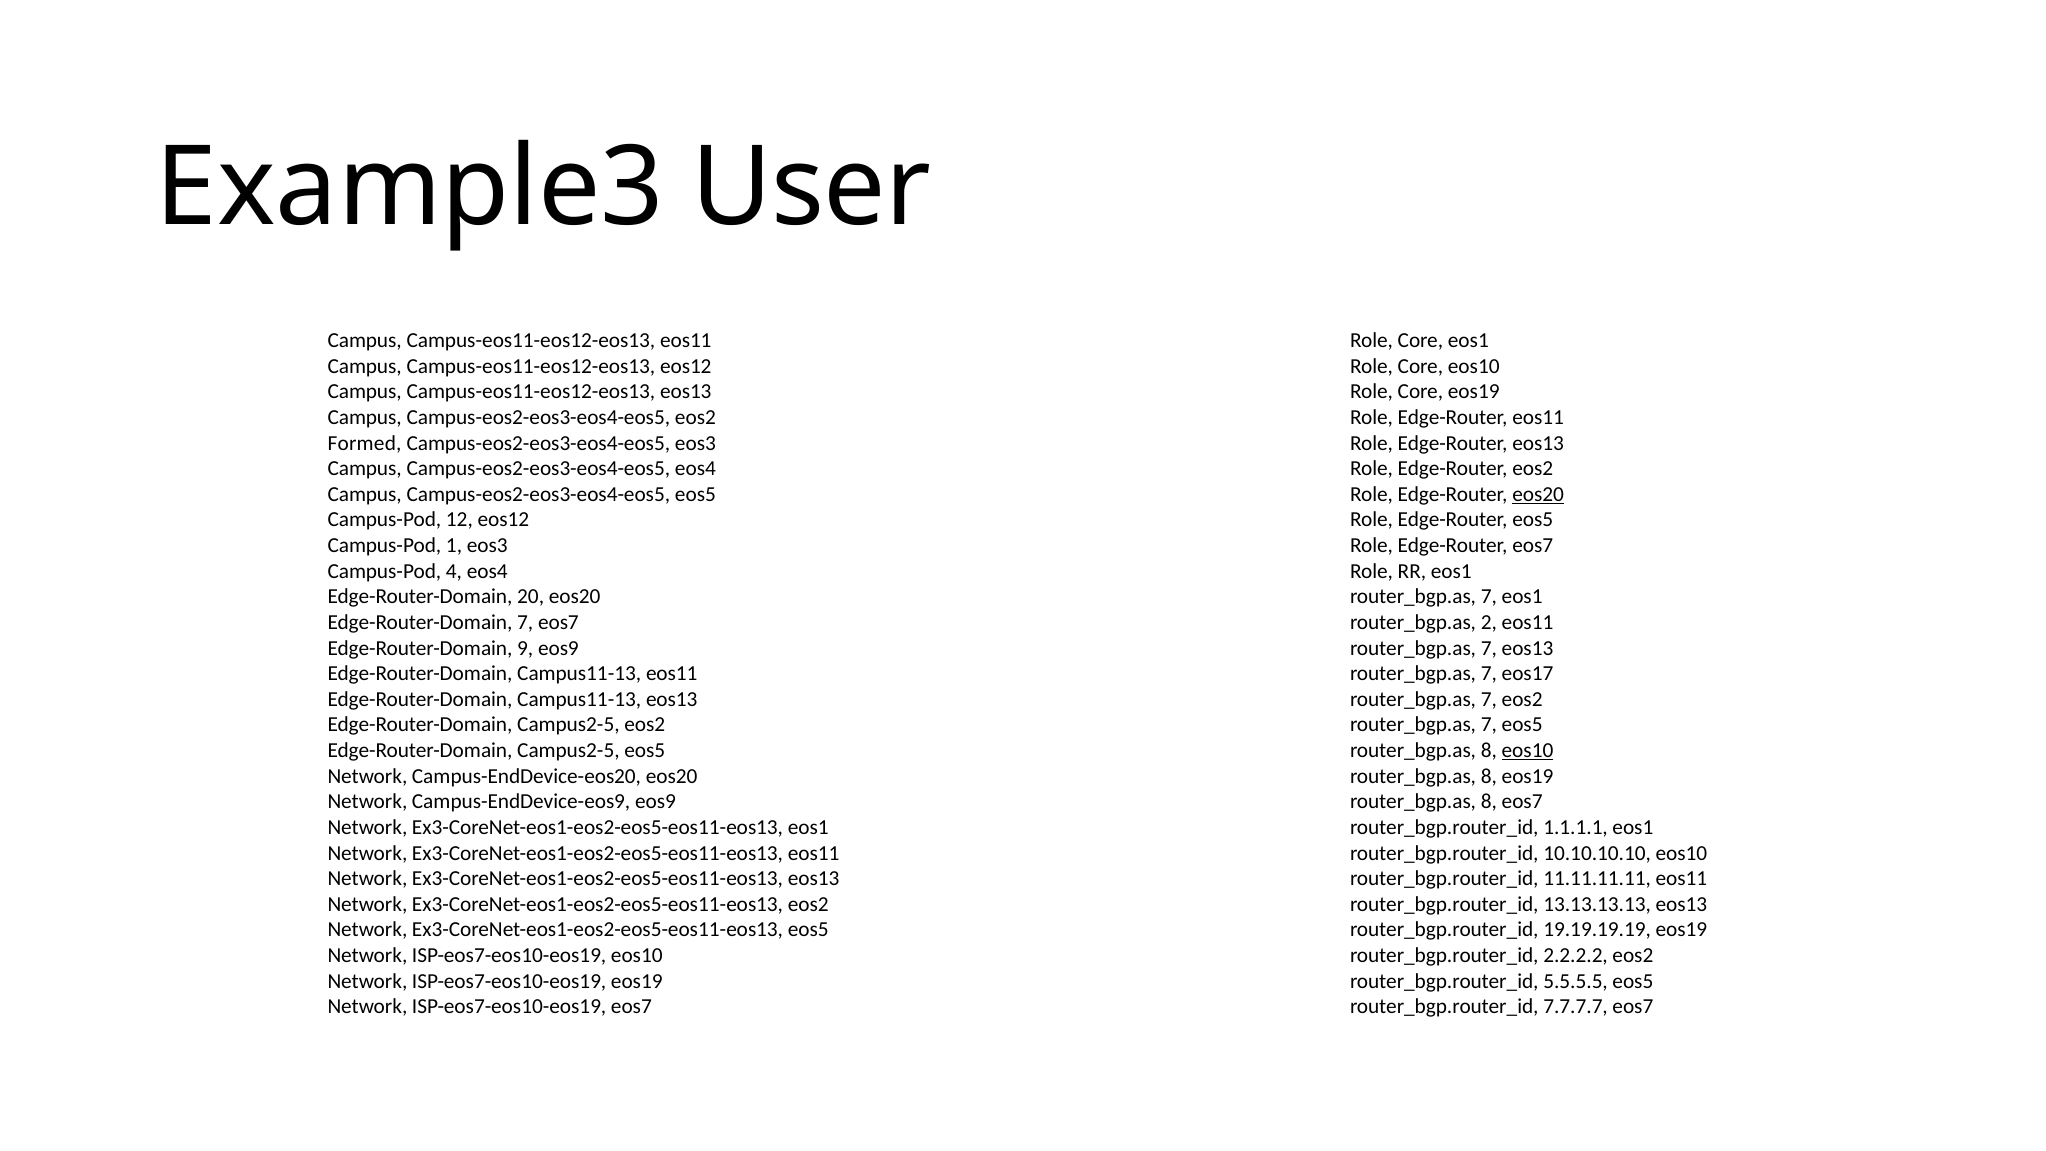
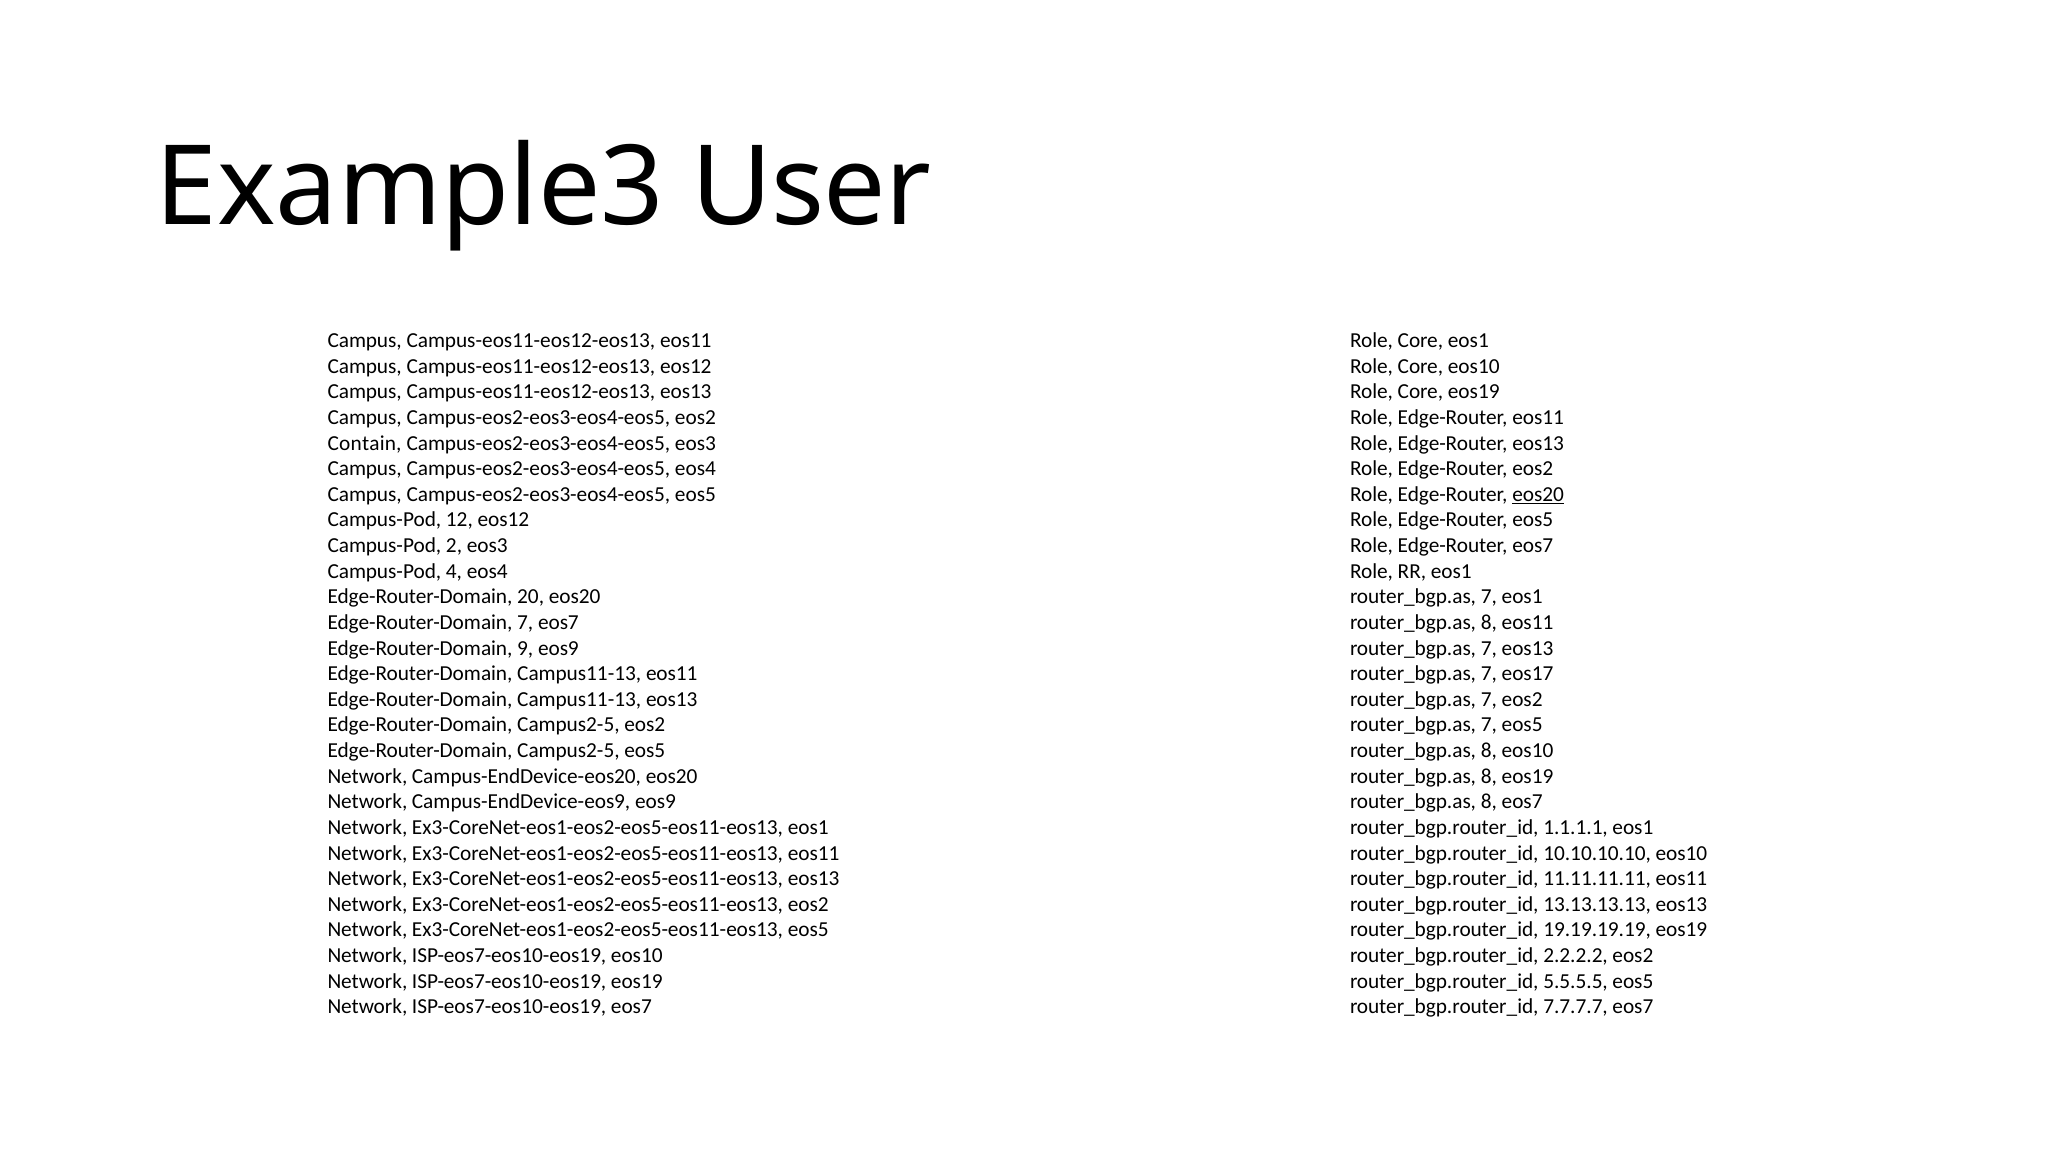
Formed: Formed -> Contain (365, 443)
1: 1 -> 2 (454, 545)
2: 2 -> 8 (1489, 622)
eos10 underline: present -> none (1528, 750)
